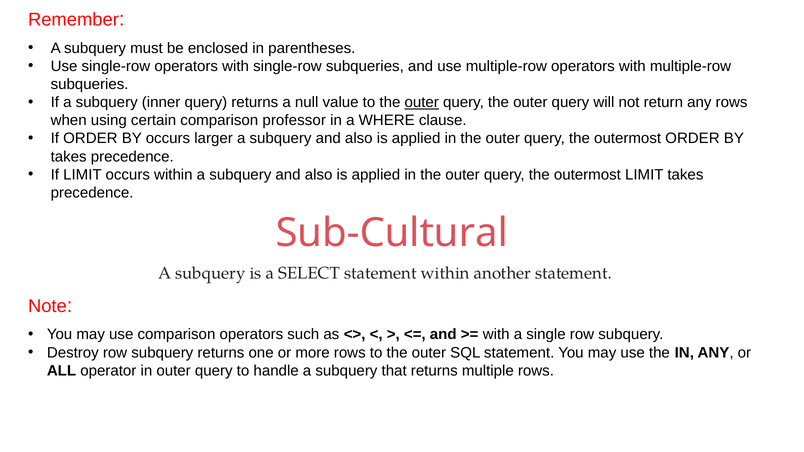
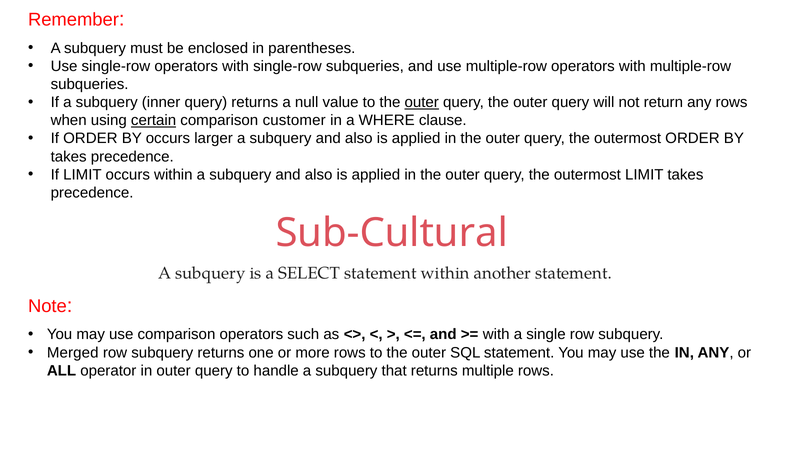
certain underline: none -> present (154, 120)
professor: professor -> customer (294, 120)
Destroy: Destroy -> Merged (73, 353)
